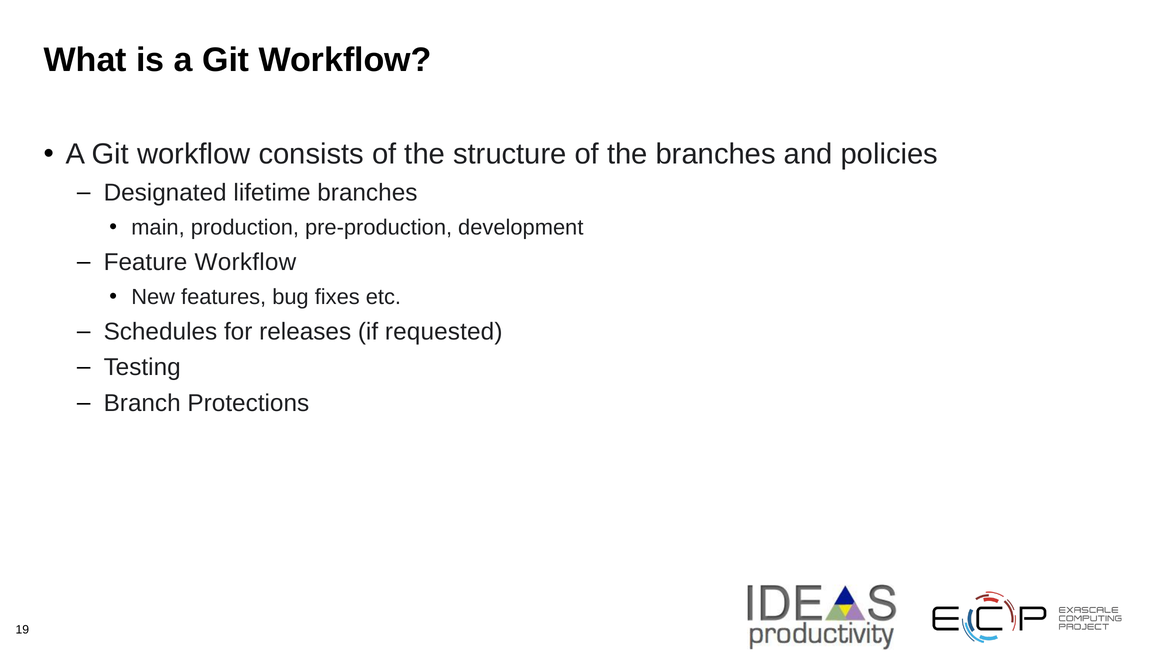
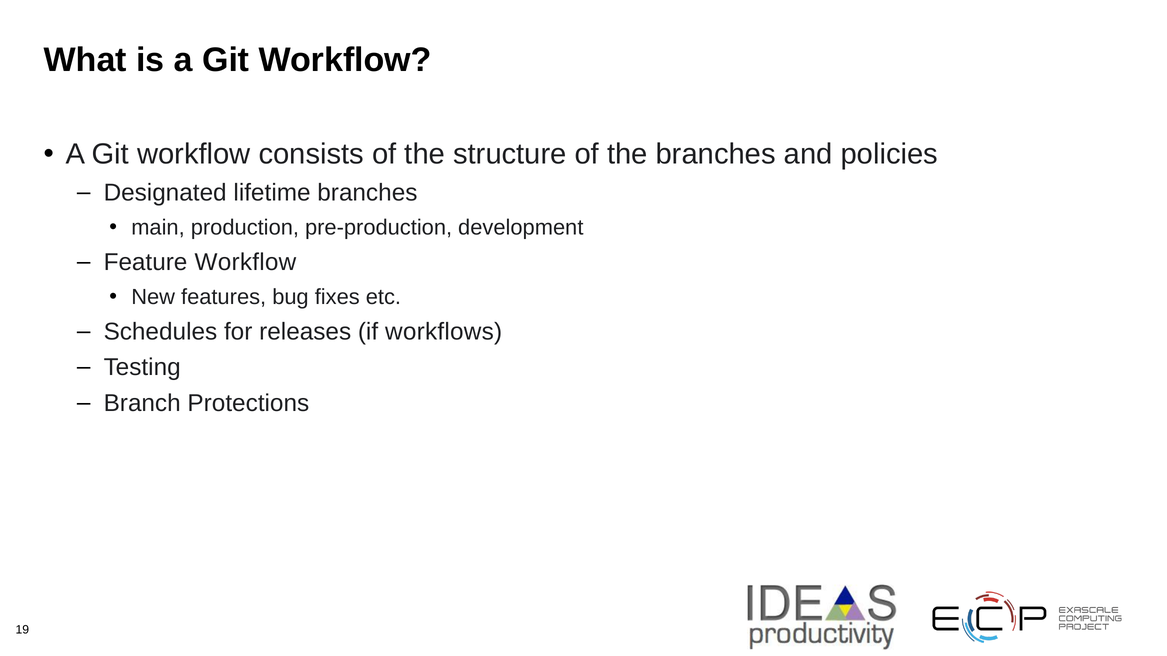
requested: requested -> workflows (444, 332)
